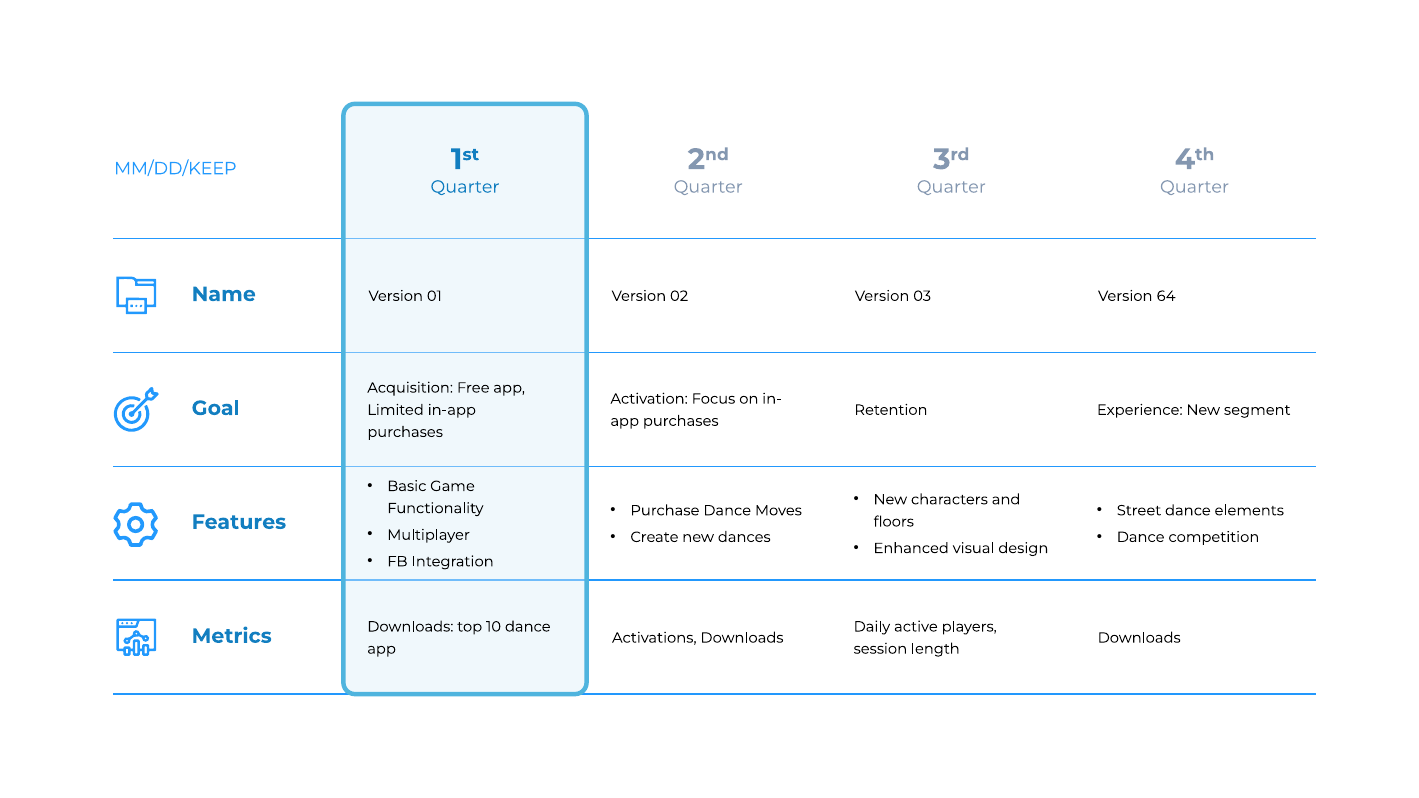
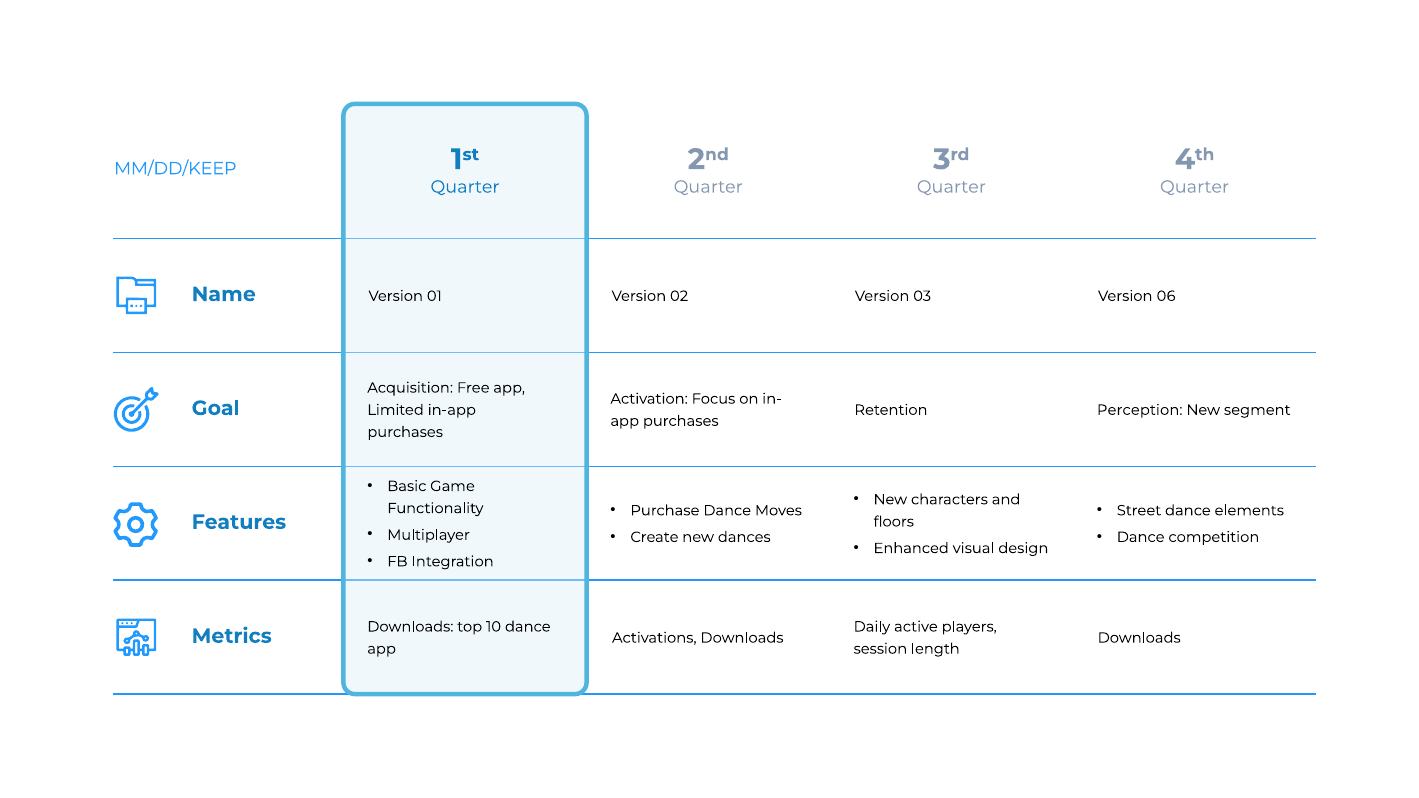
64: 64 -> 06 (1166, 296)
Experience: Experience -> Perception (1140, 410)
